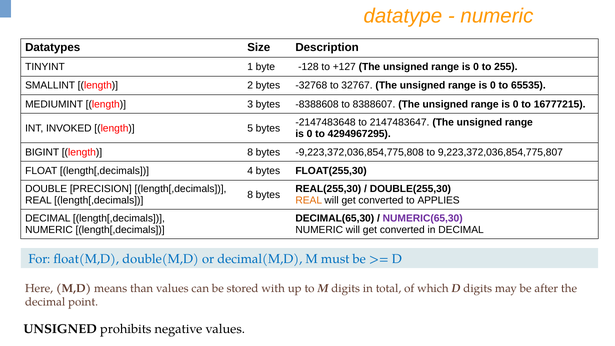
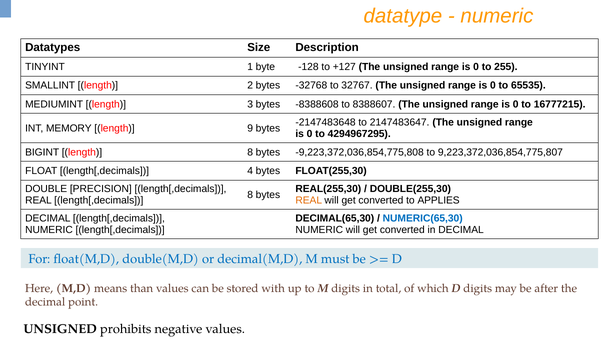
INVOKED: INVOKED -> MEMORY (69, 128)
5: 5 -> 9 (250, 128)
NUMERIC(65,30 colour: purple -> blue (423, 218)
